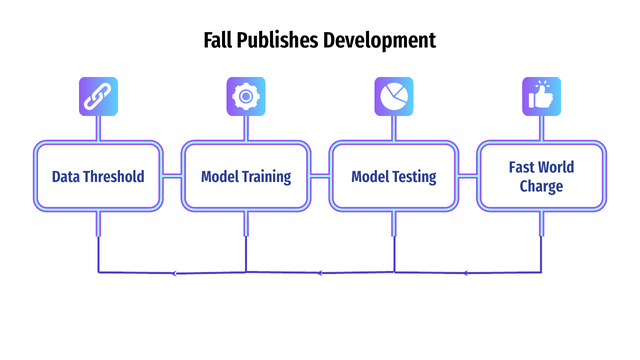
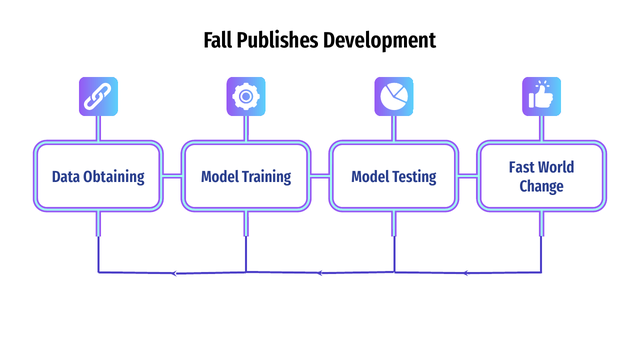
Threshold: Threshold -> Obtaining (114, 177)
Charge: Charge -> Change (542, 187)
